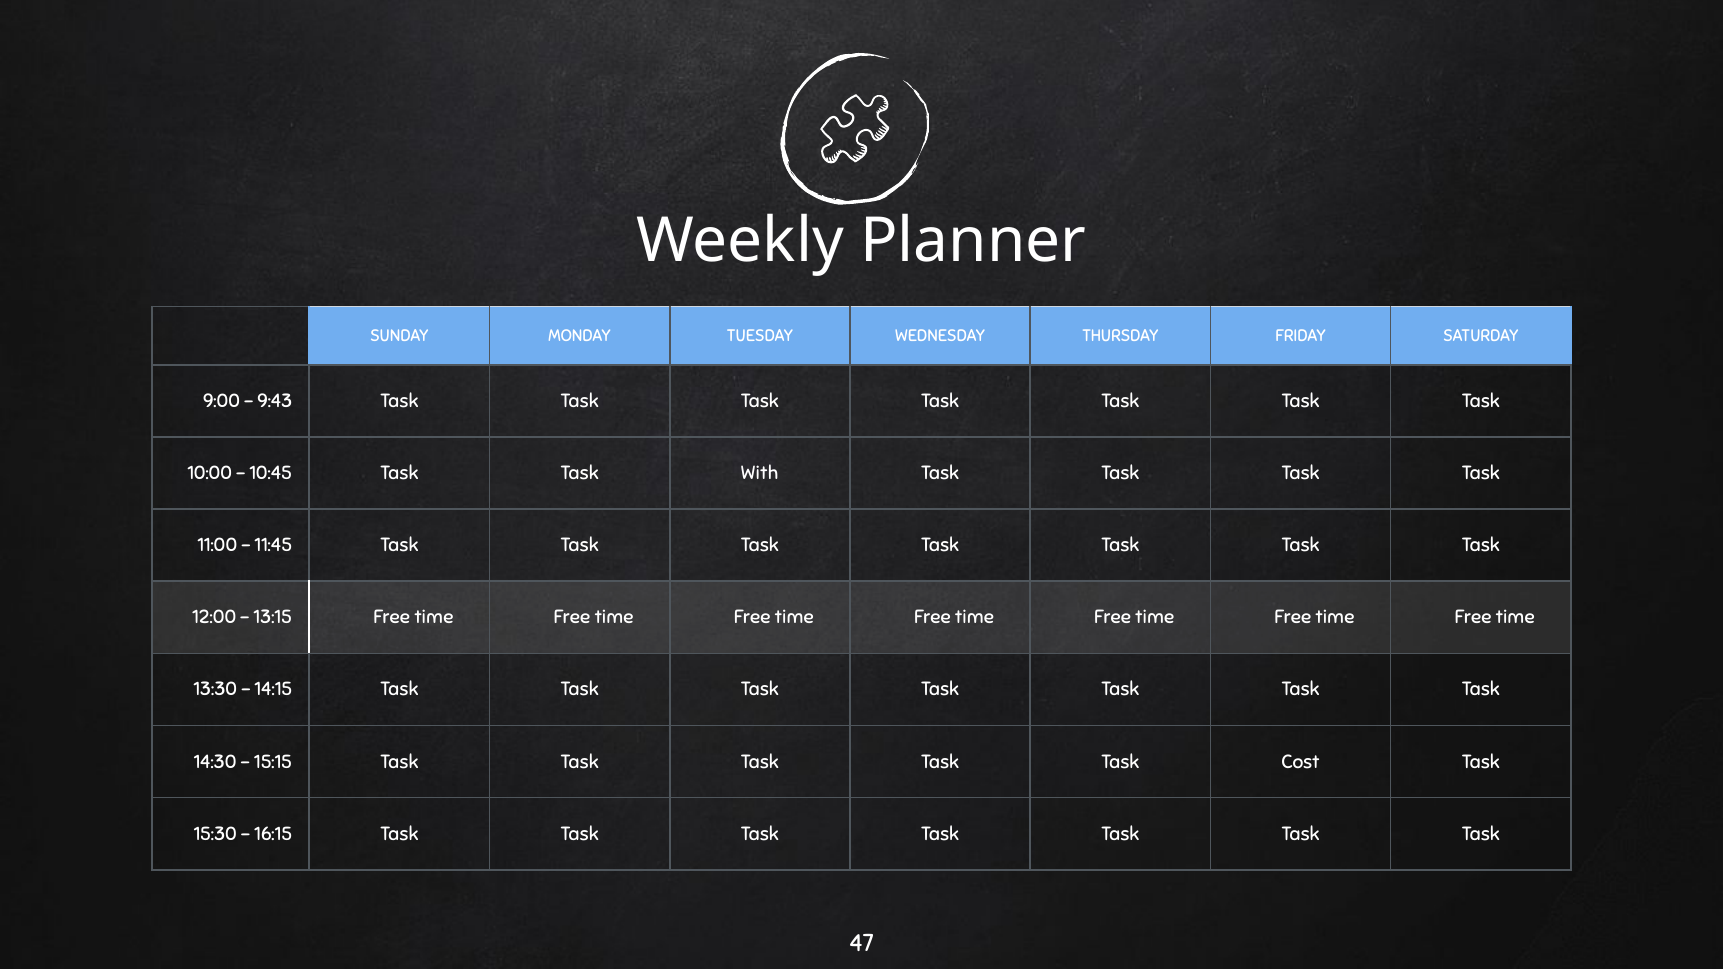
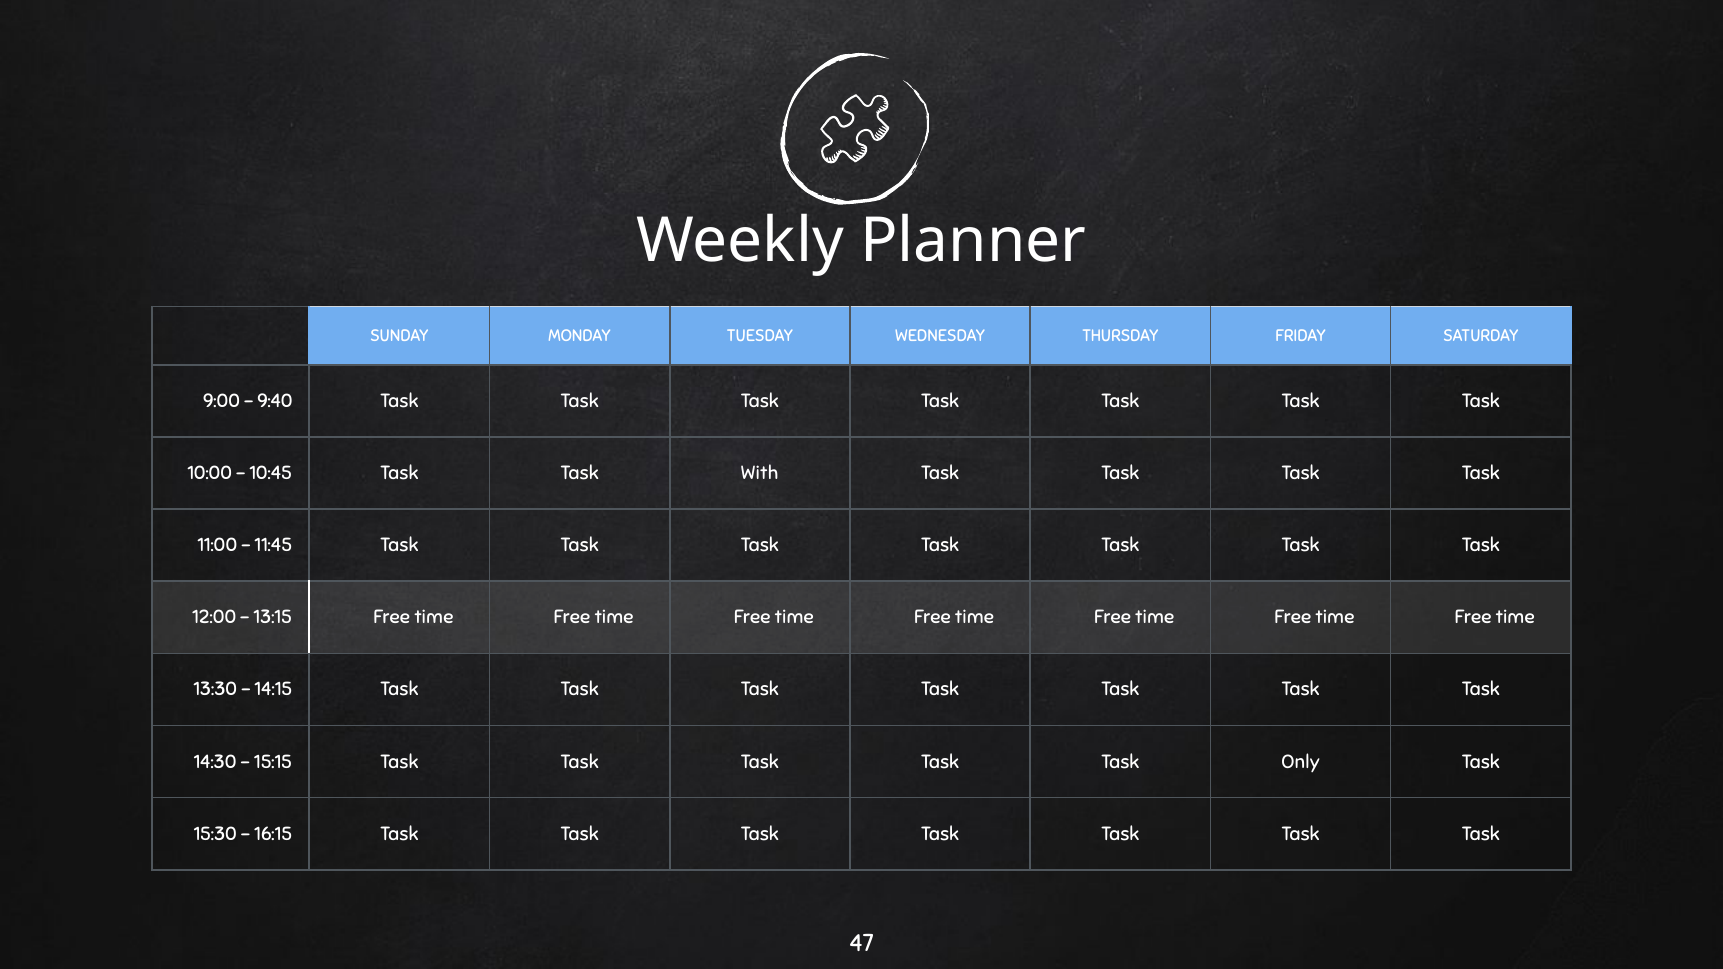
9:43: 9:43 -> 9:40 (275, 401)
Cost: Cost -> Only (1301, 762)
